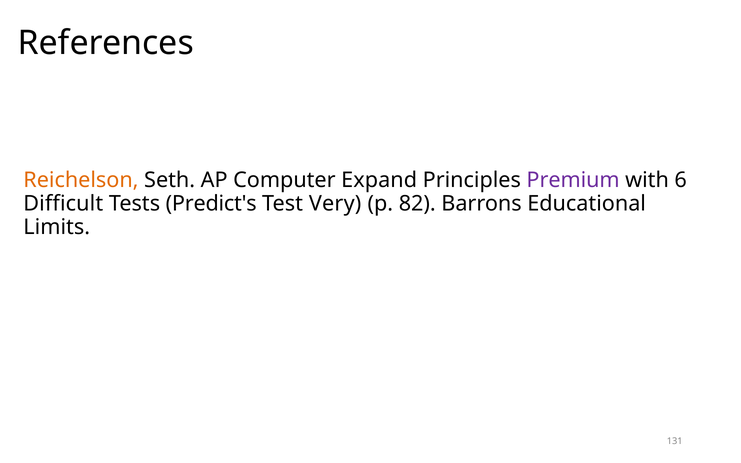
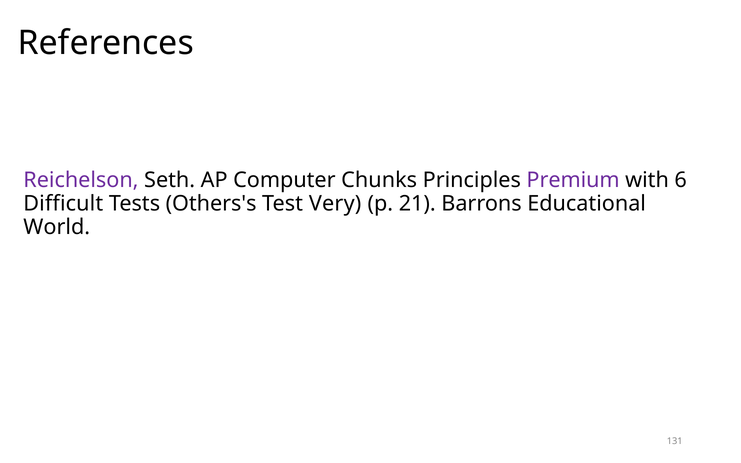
Reichelson colour: orange -> purple (81, 180)
Expand: Expand -> Chunks (379, 180)
Predict's: Predict's -> Others's (211, 204)
82: 82 -> 21 (417, 204)
Limits: Limits -> World (57, 227)
